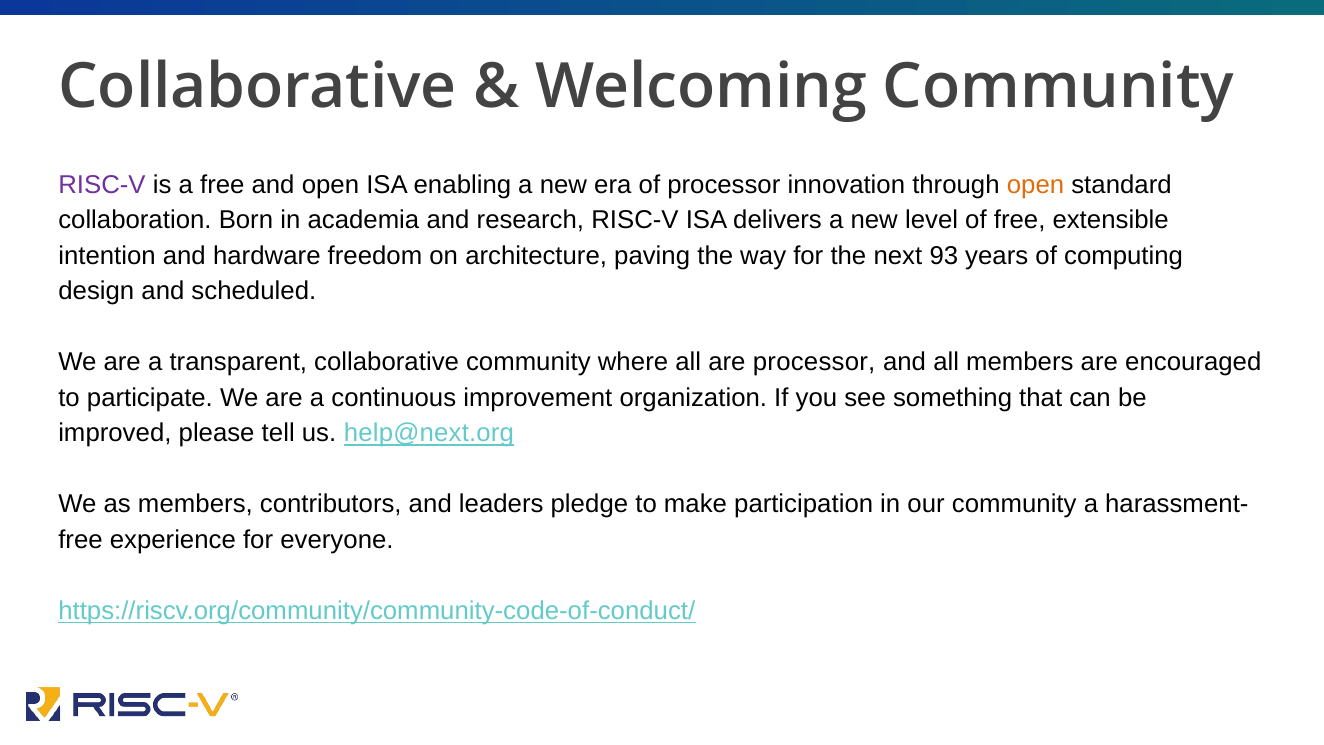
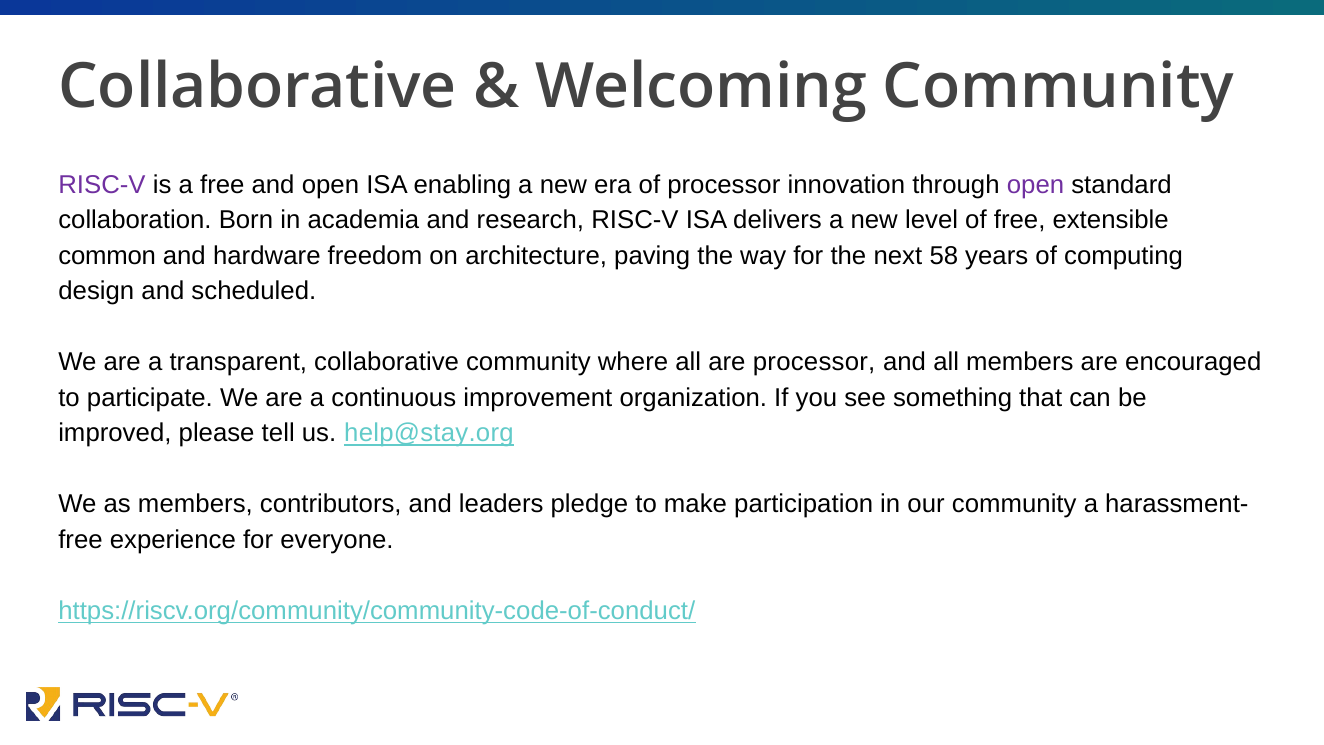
open colour: orange -> purple (1036, 185)
intention: intention -> common (107, 256)
93: 93 -> 58 (944, 256)
help@next.org: help@next.org -> help@stay.org (429, 433)
